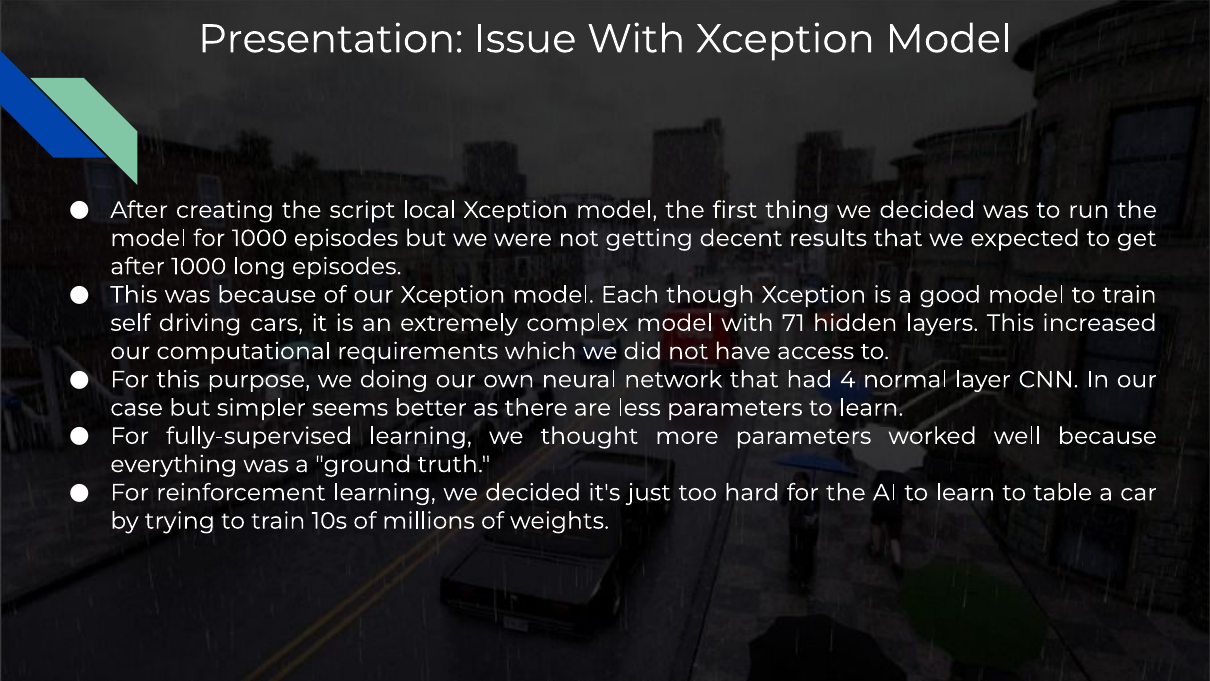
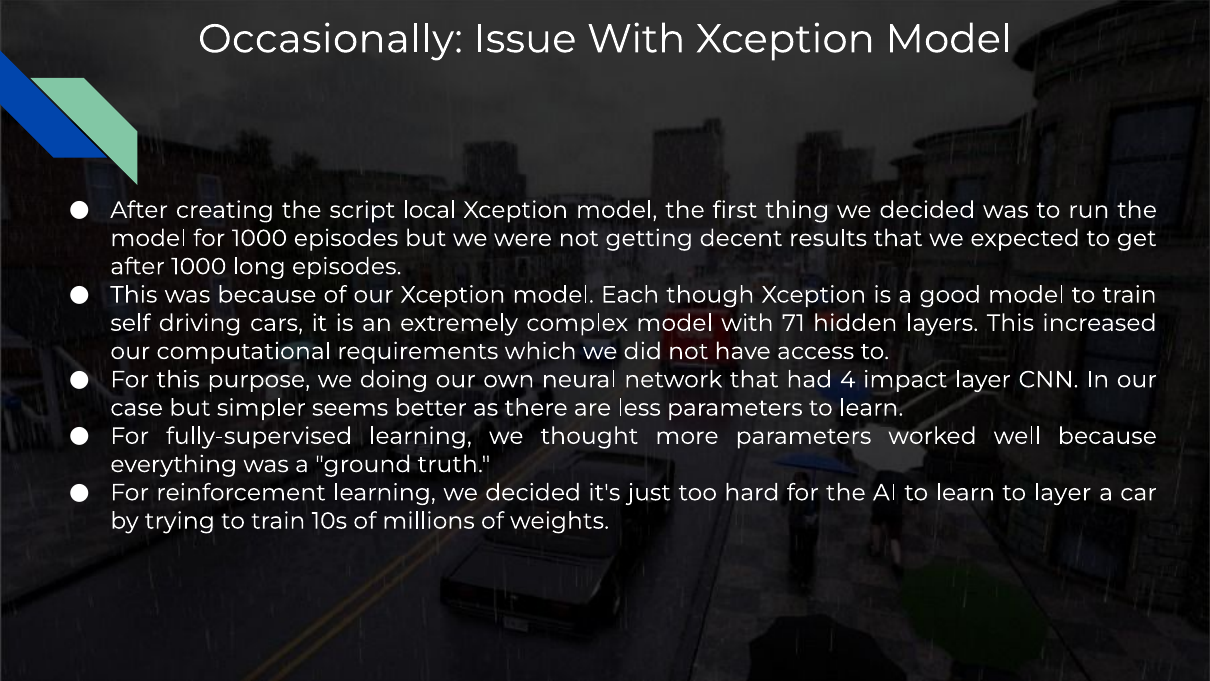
Presentation: Presentation -> Occasionally (330, 39)
normal: normal -> impact (905, 379)
to table: table -> layer (1062, 492)
